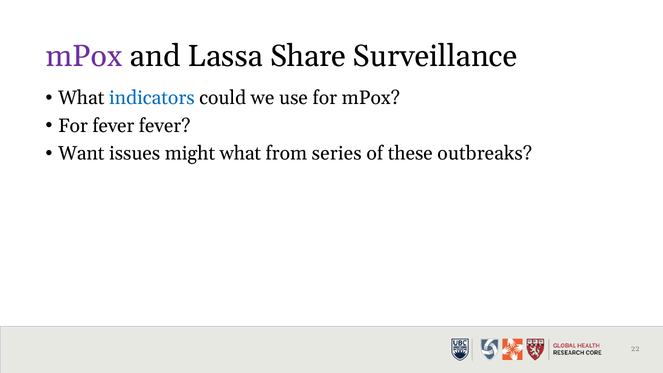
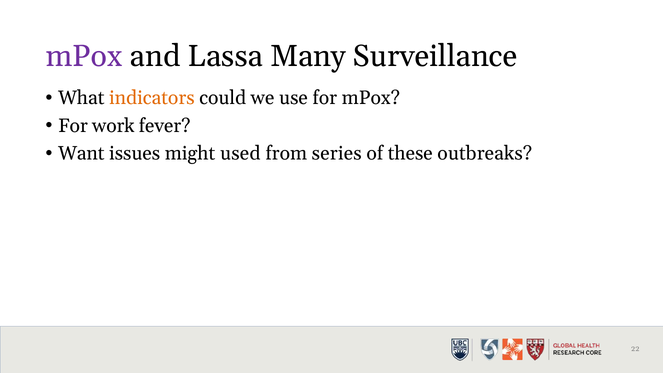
Share: Share -> Many (308, 56)
indicators colour: blue -> orange (152, 98)
For fever: fever -> work (113, 126)
might what: what -> used (240, 153)
